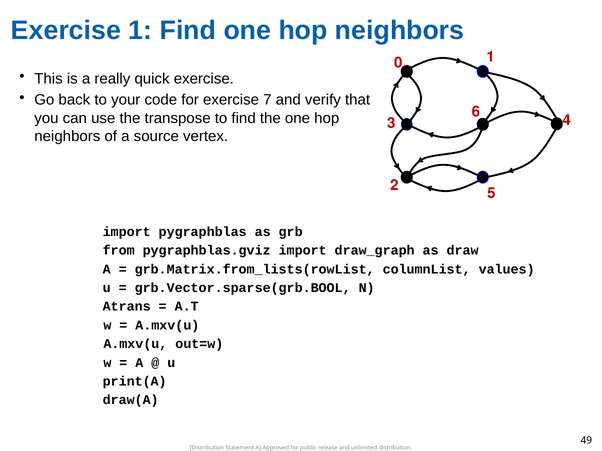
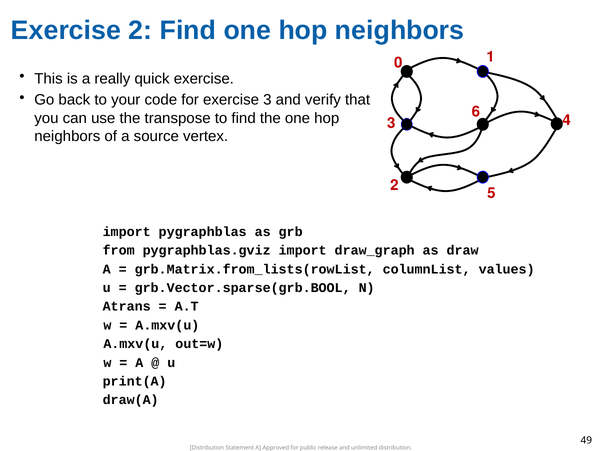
Exercise 1: 1 -> 2 (140, 31)
exercise 7: 7 -> 3 (267, 100)
